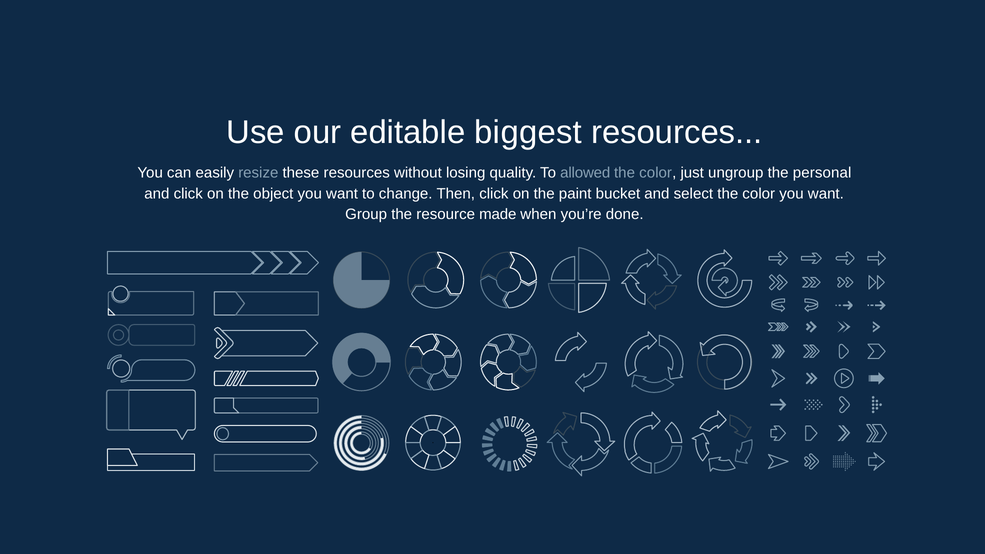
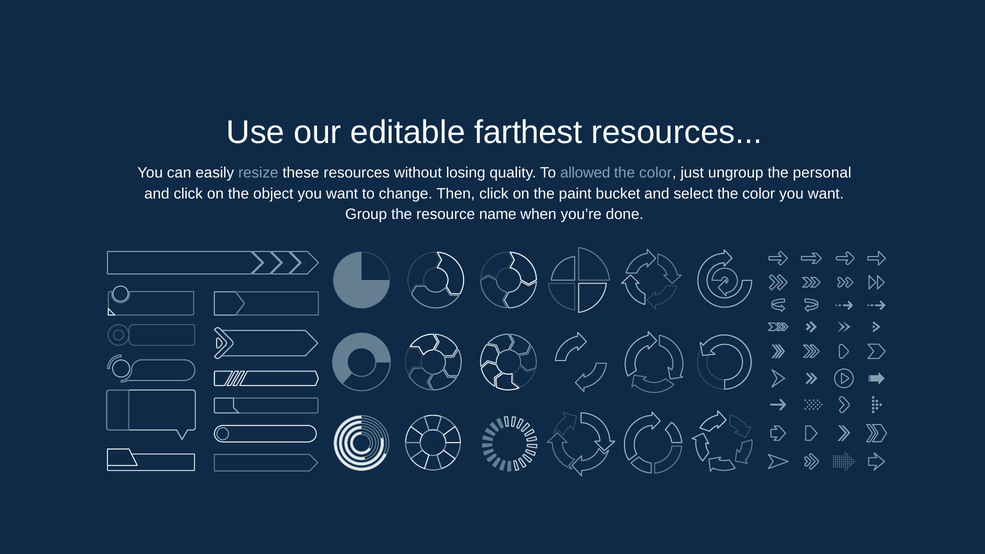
biggest: biggest -> farthest (528, 132)
made: made -> name (498, 214)
